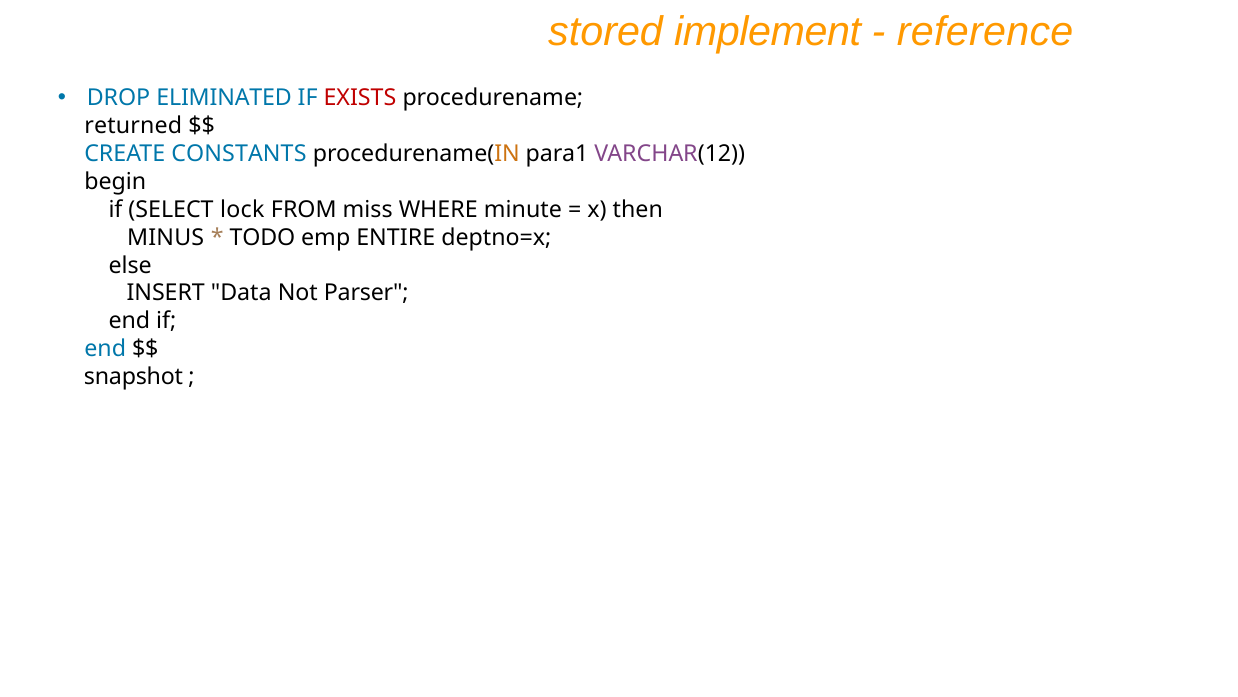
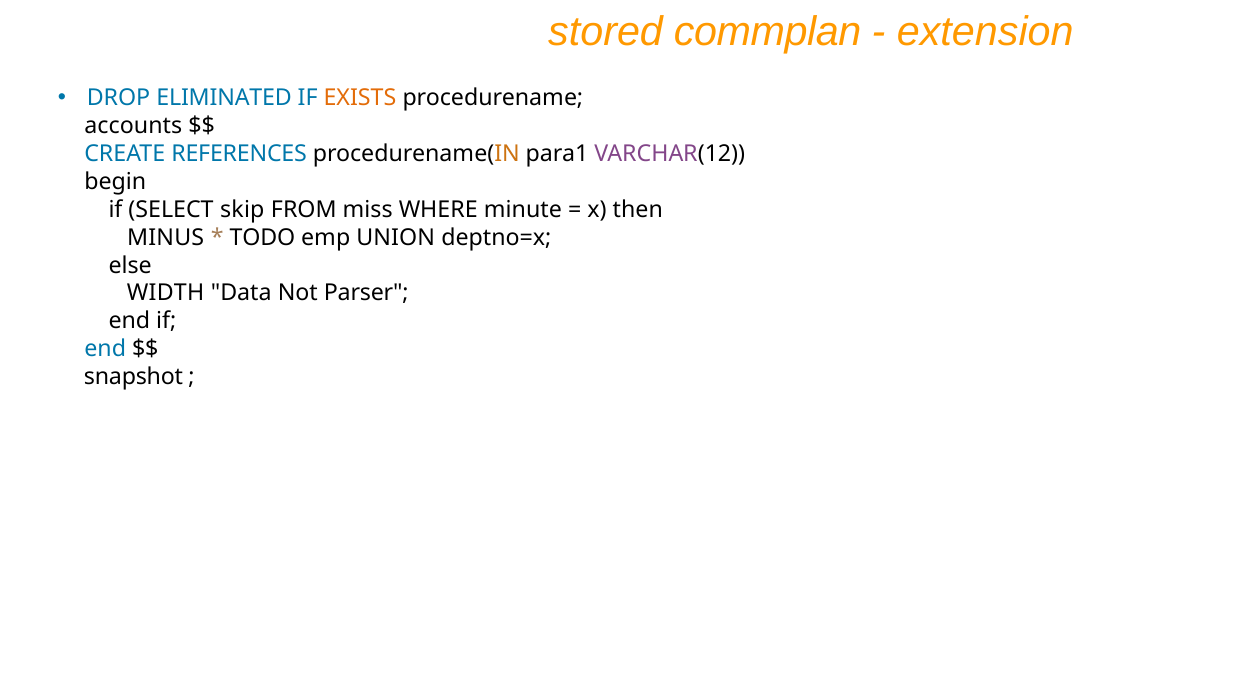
implement: implement -> commplan (768, 32)
reference: reference -> extension (985, 32)
EXISTS colour: red -> orange (360, 98)
returned: returned -> accounts (133, 126)
CONSTANTS: CONSTANTS -> REFERENCES (239, 154)
lock: lock -> skip (242, 209)
ENTIRE: ENTIRE -> UNION (396, 237)
INSERT: INSERT -> WIDTH (166, 293)
